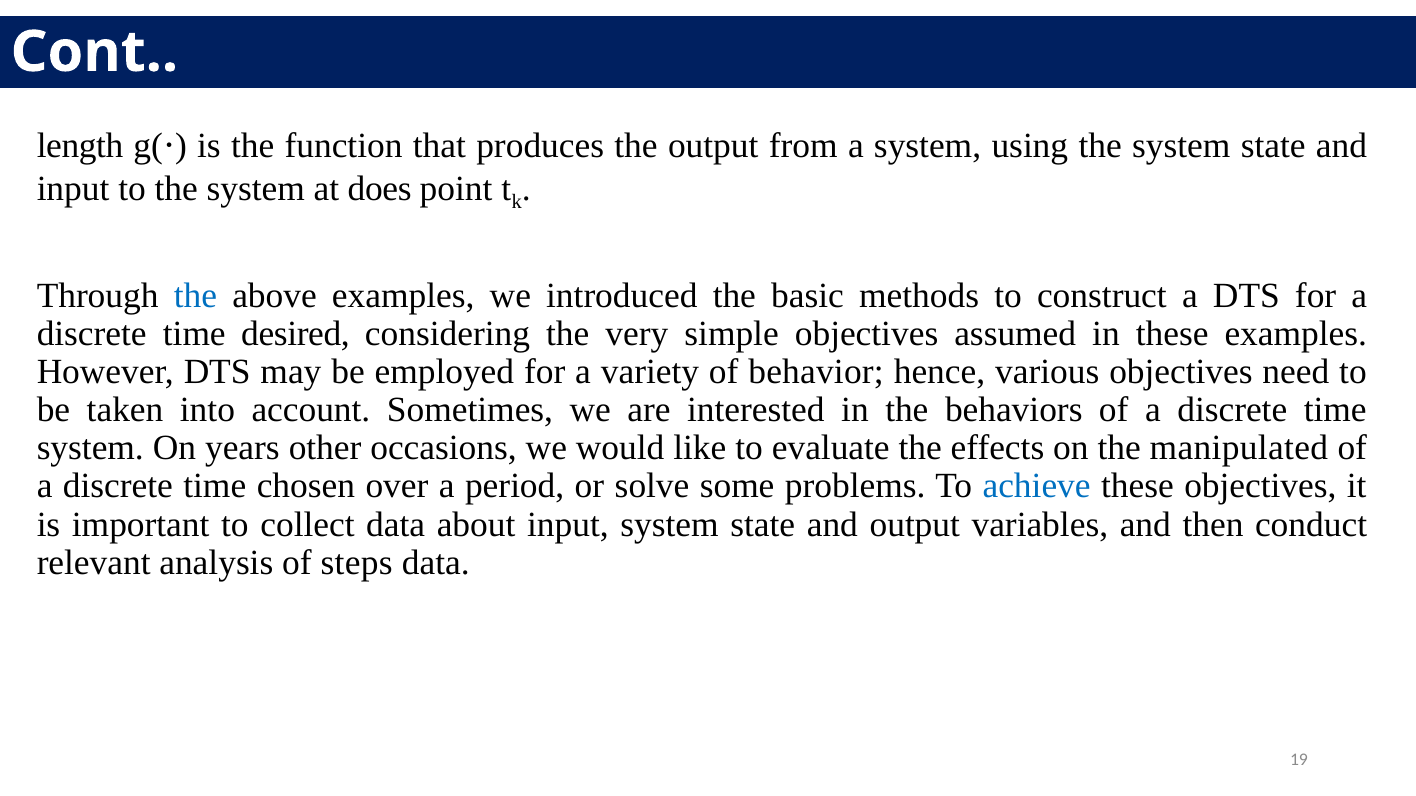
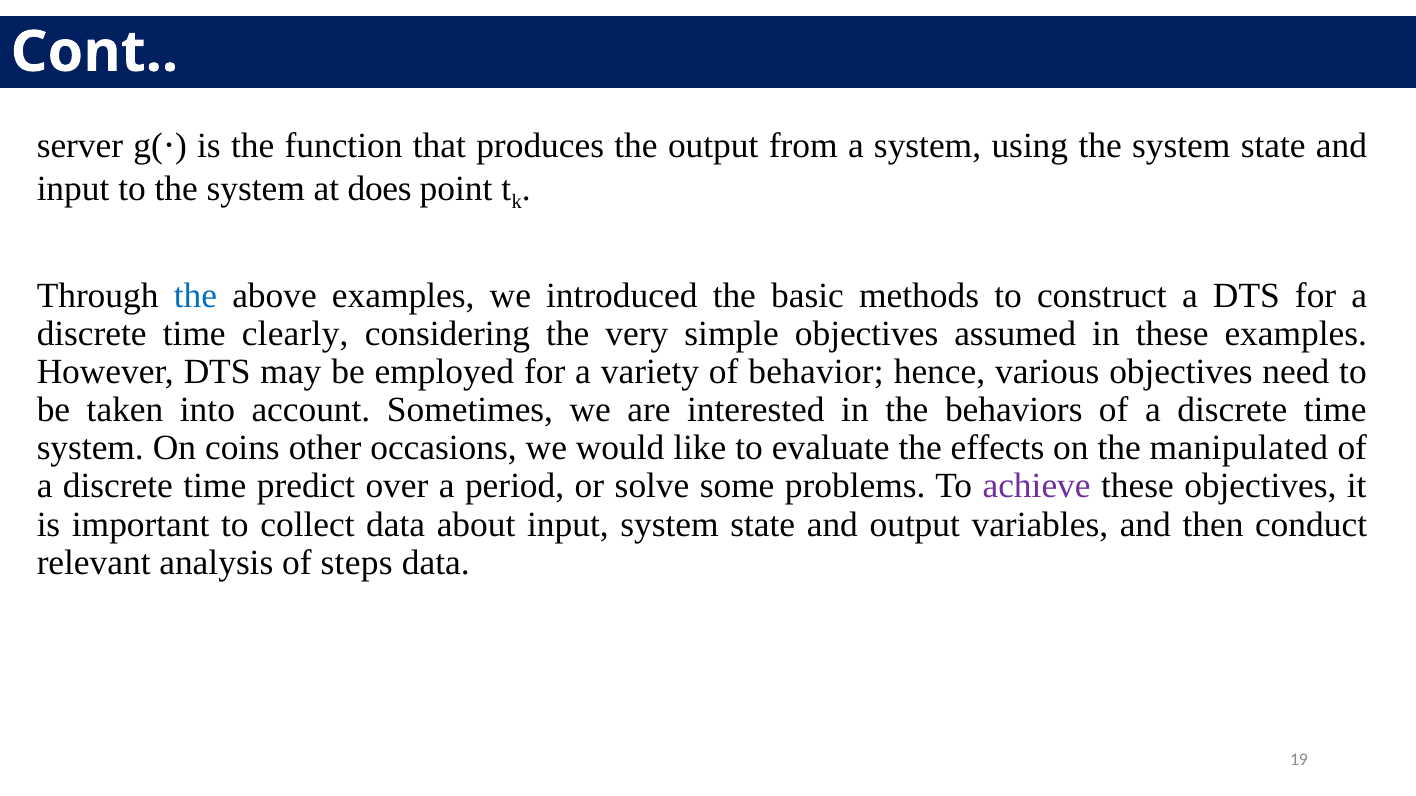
length: length -> server (80, 146)
desired: desired -> clearly (295, 334)
years: years -> coins (242, 448)
chosen: chosen -> predict (306, 487)
achieve colour: blue -> purple (1037, 487)
